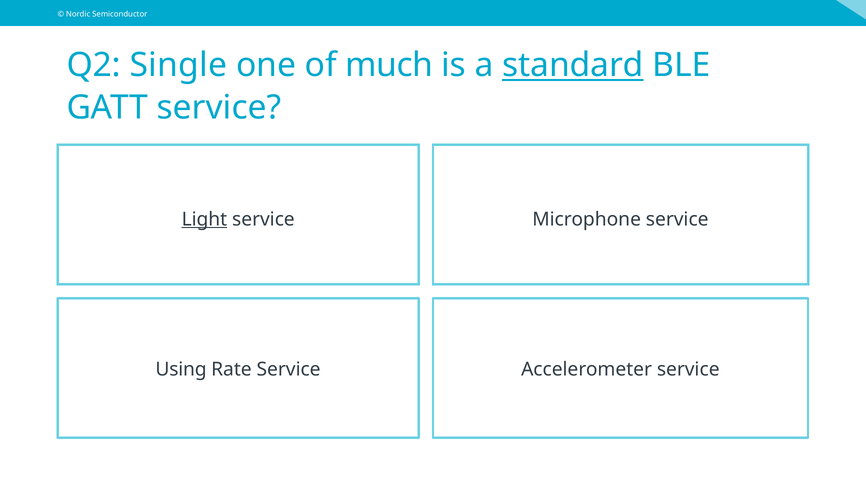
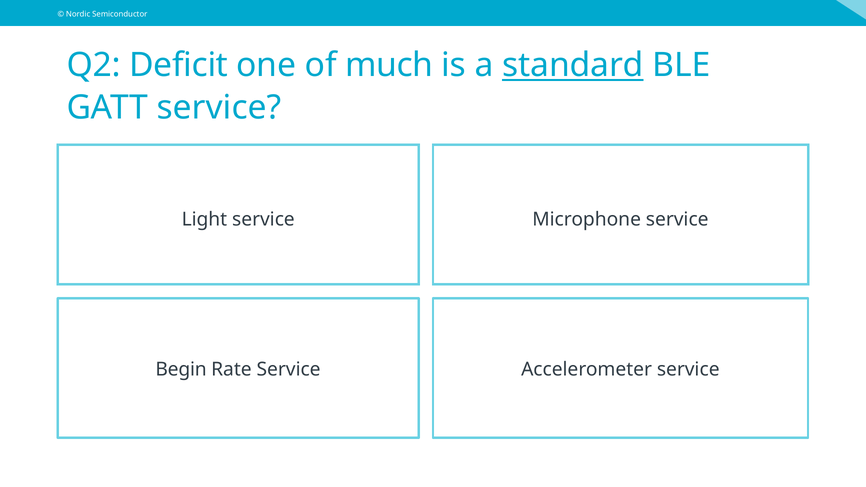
Single: Single -> Deficit (179, 65)
Light underline: present -> none (204, 219)
Using: Using -> Begin (181, 370)
